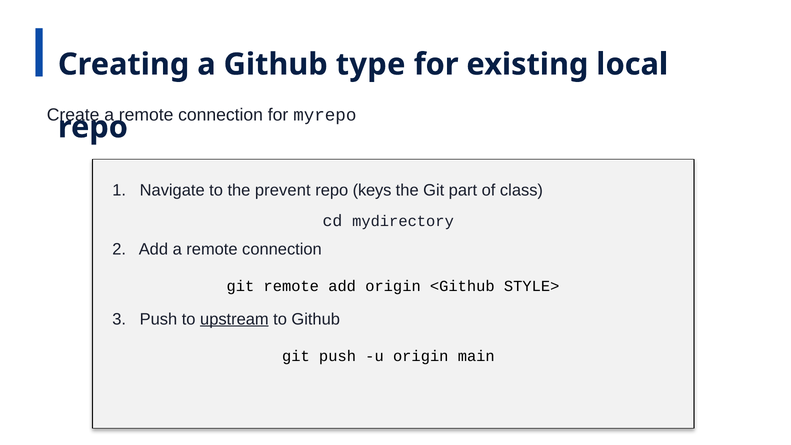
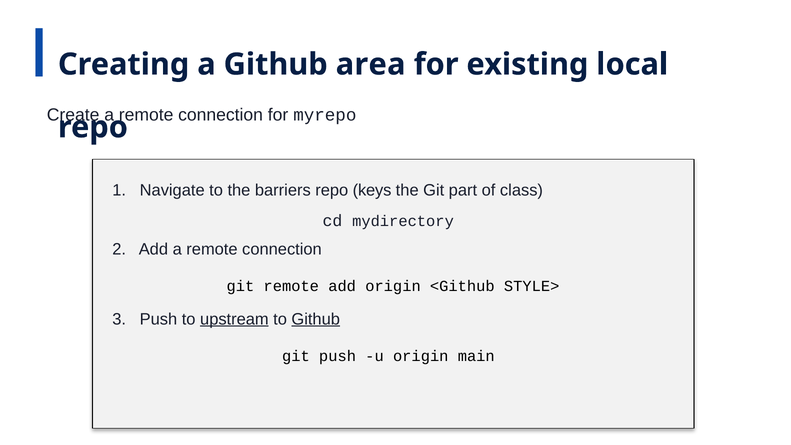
type: type -> area (371, 64)
prevent: prevent -> barriers (283, 190)
Github underline: none -> present (316, 319)
